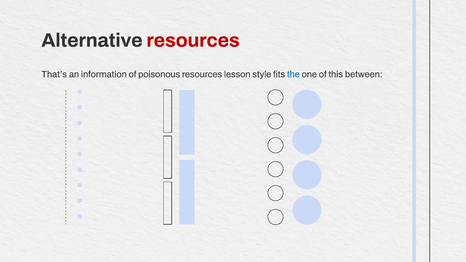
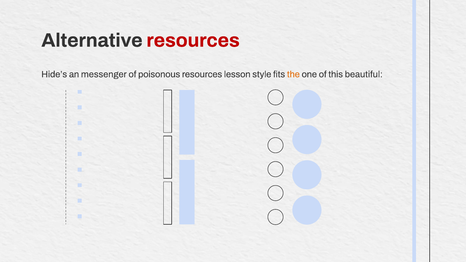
That’s: That’s -> Hide’s (54, 74)
information: information -> messenger (104, 74)
the colour: blue -> orange (293, 74)
between: between -> beautiful (364, 74)
